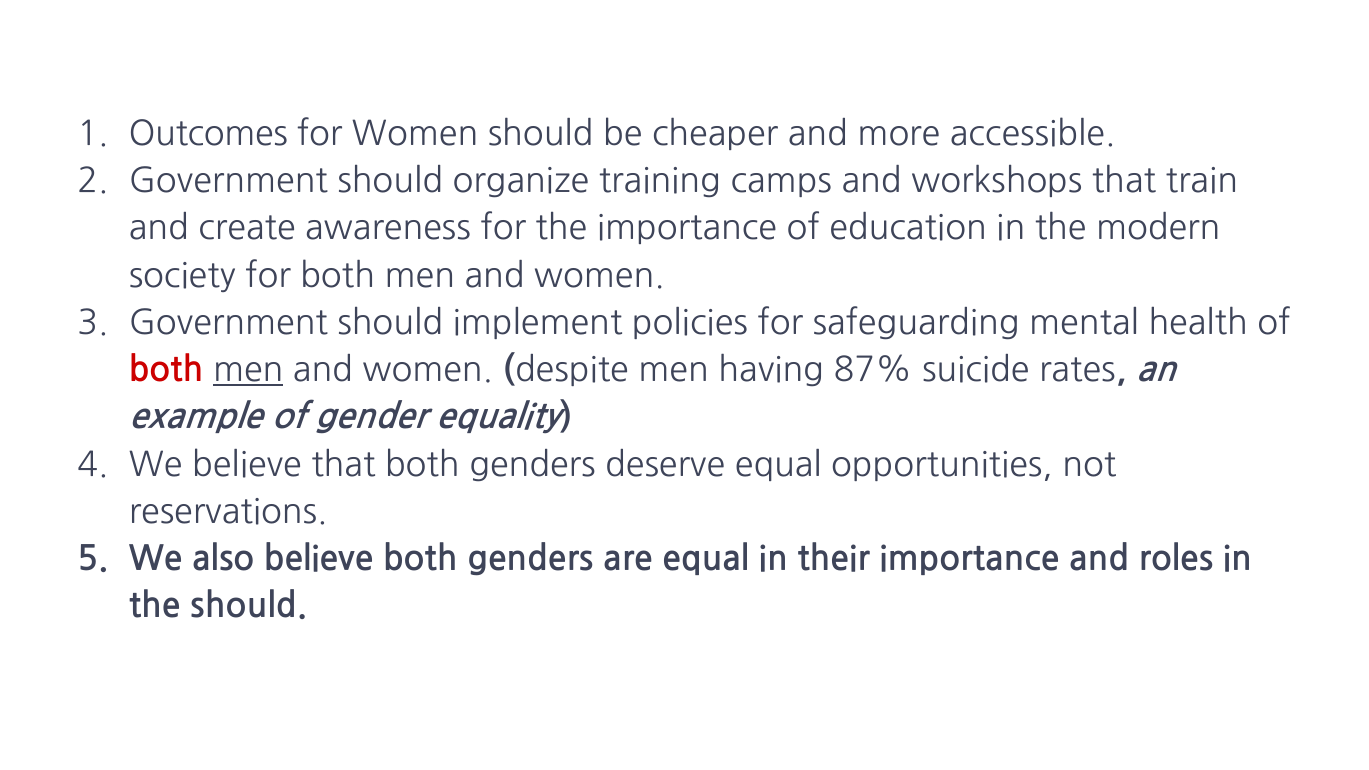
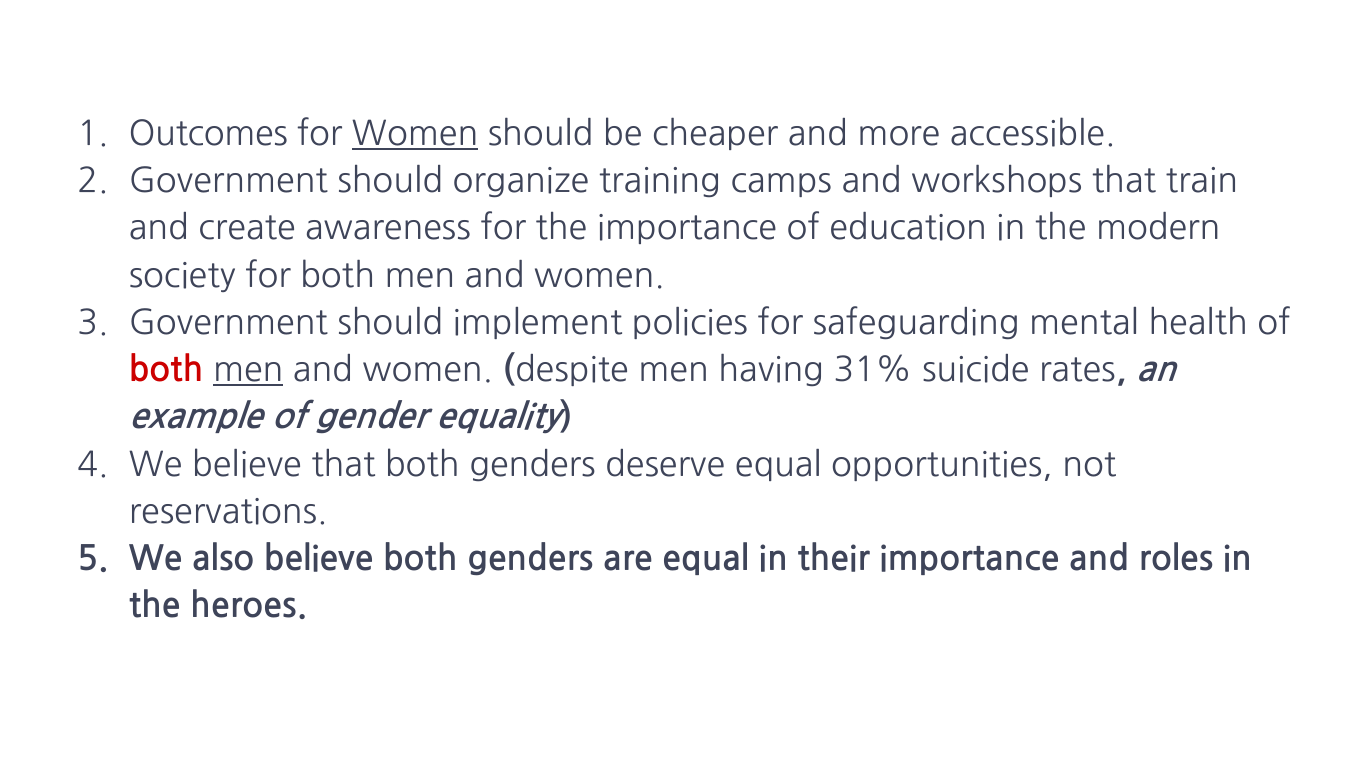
Women underline: none -> present (415, 134)
87%: 87% -> 31% (873, 370)
the should: should -> heroes (249, 606)
